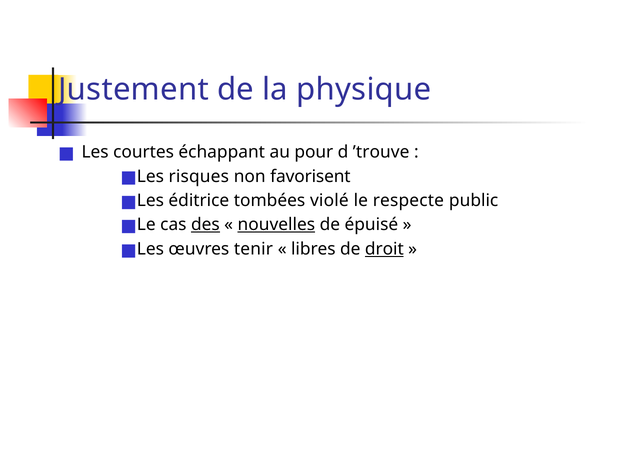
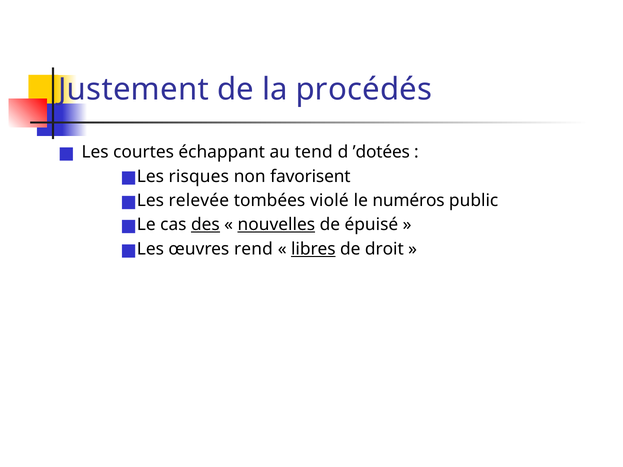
physique: physique -> procédés (364, 89)
pour: pour -> tend (314, 152)
’trouve: ’trouve -> ’dotées (381, 152)
éditrice: éditrice -> relevée (199, 201)
respecte: respecte -> numéros (409, 201)
tenir: tenir -> rend (253, 249)
libres underline: none -> present (313, 249)
droit underline: present -> none (384, 249)
